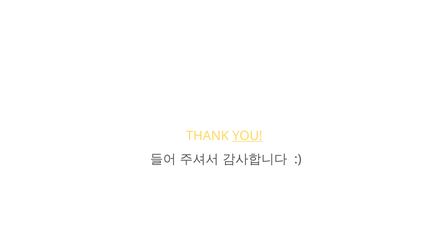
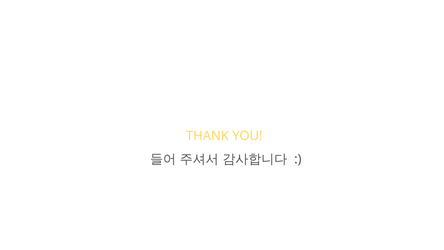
YOU underline: present -> none (247, 136)
